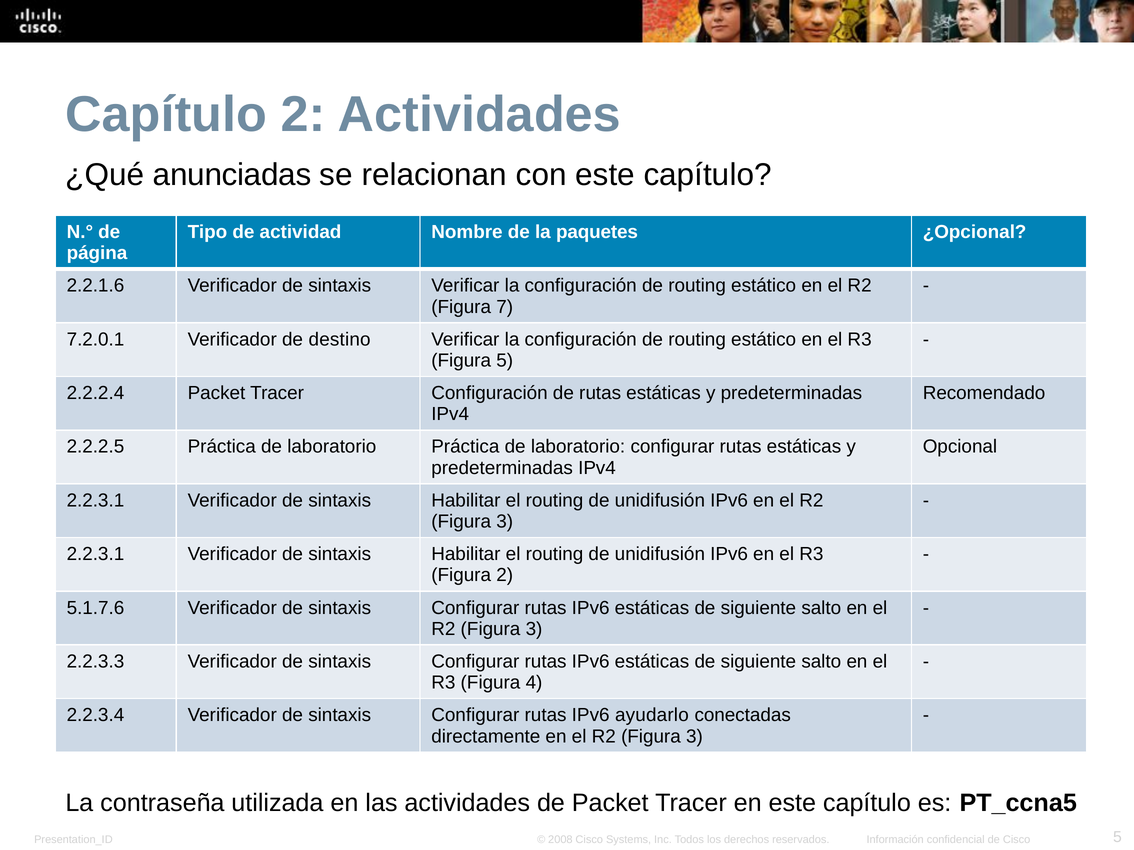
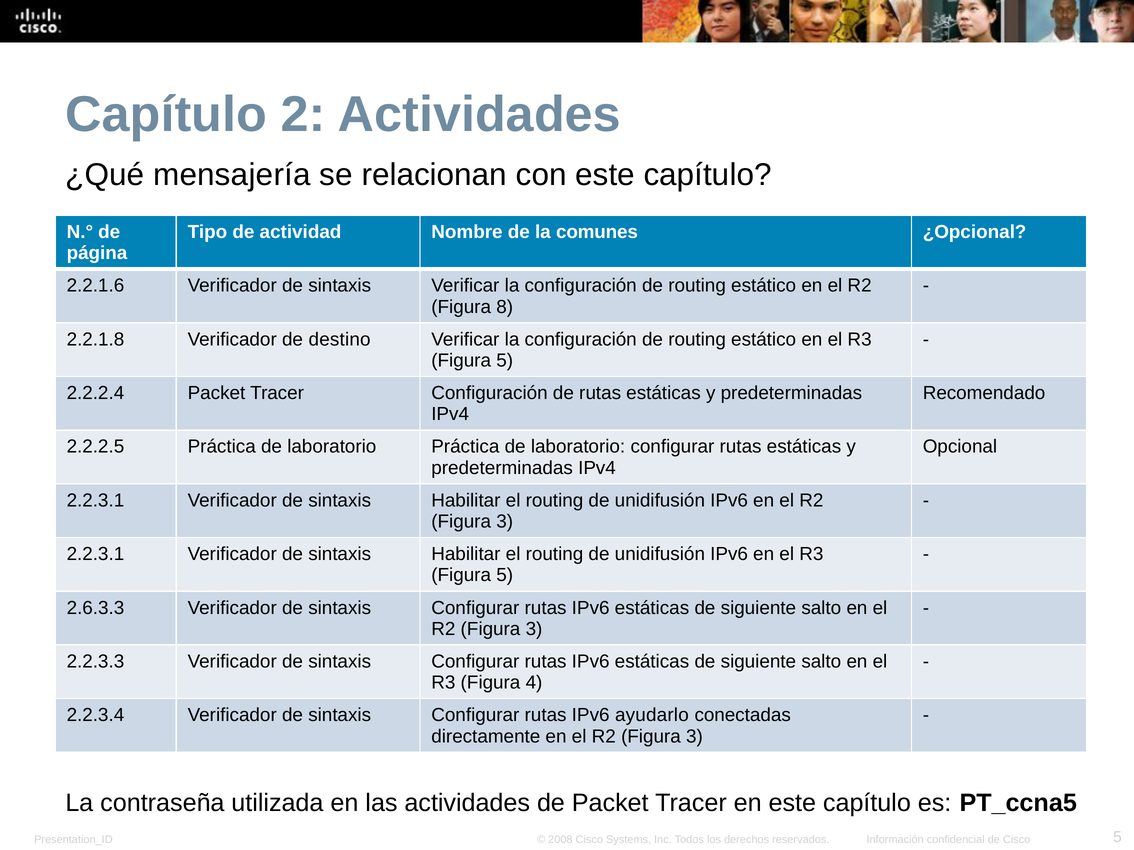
anunciadas: anunciadas -> mensajería (232, 175)
paquetes: paquetes -> comunes (597, 232)
7: 7 -> 8 (505, 307)
7.2.0.1: 7.2.0.1 -> 2.2.1.8 (95, 340)
2: 2 -> 5 (505, 576)
5.1.7.6: 5.1.7.6 -> 2.6.3.3 (95, 608)
